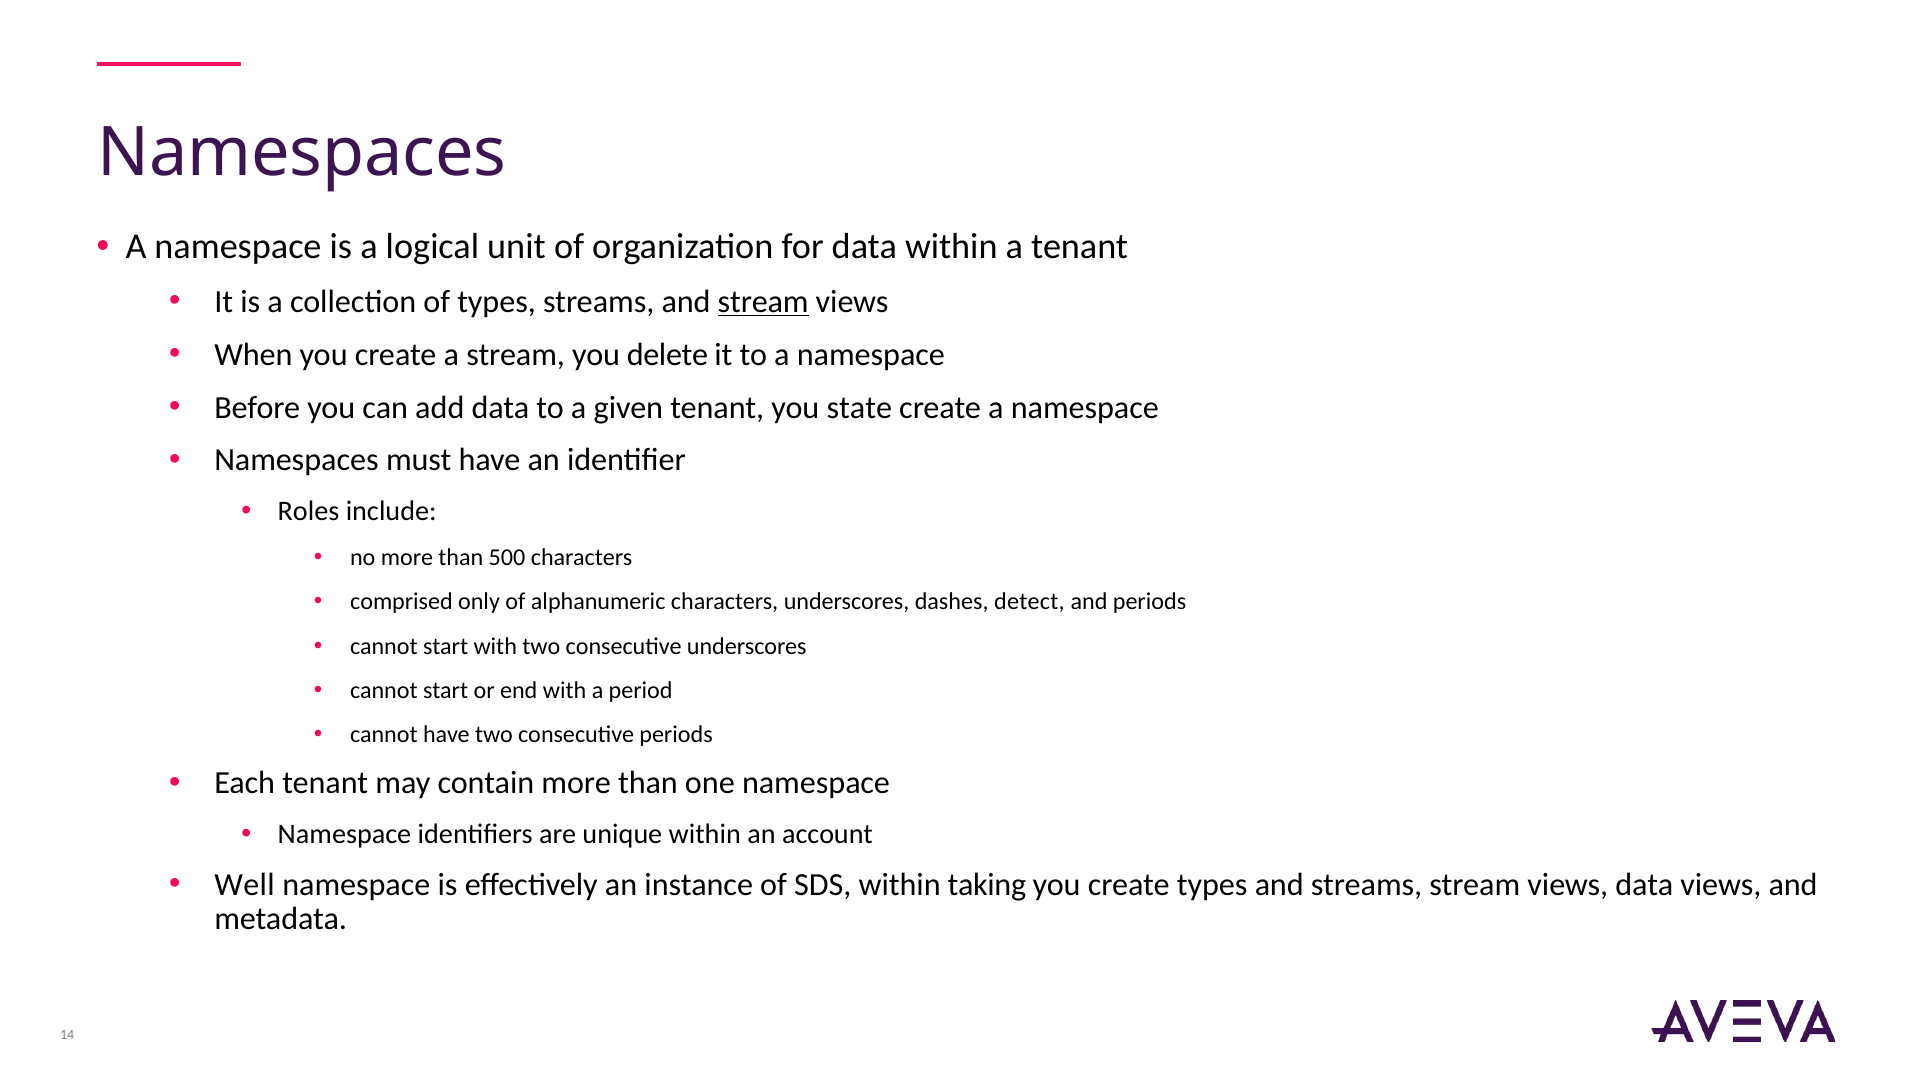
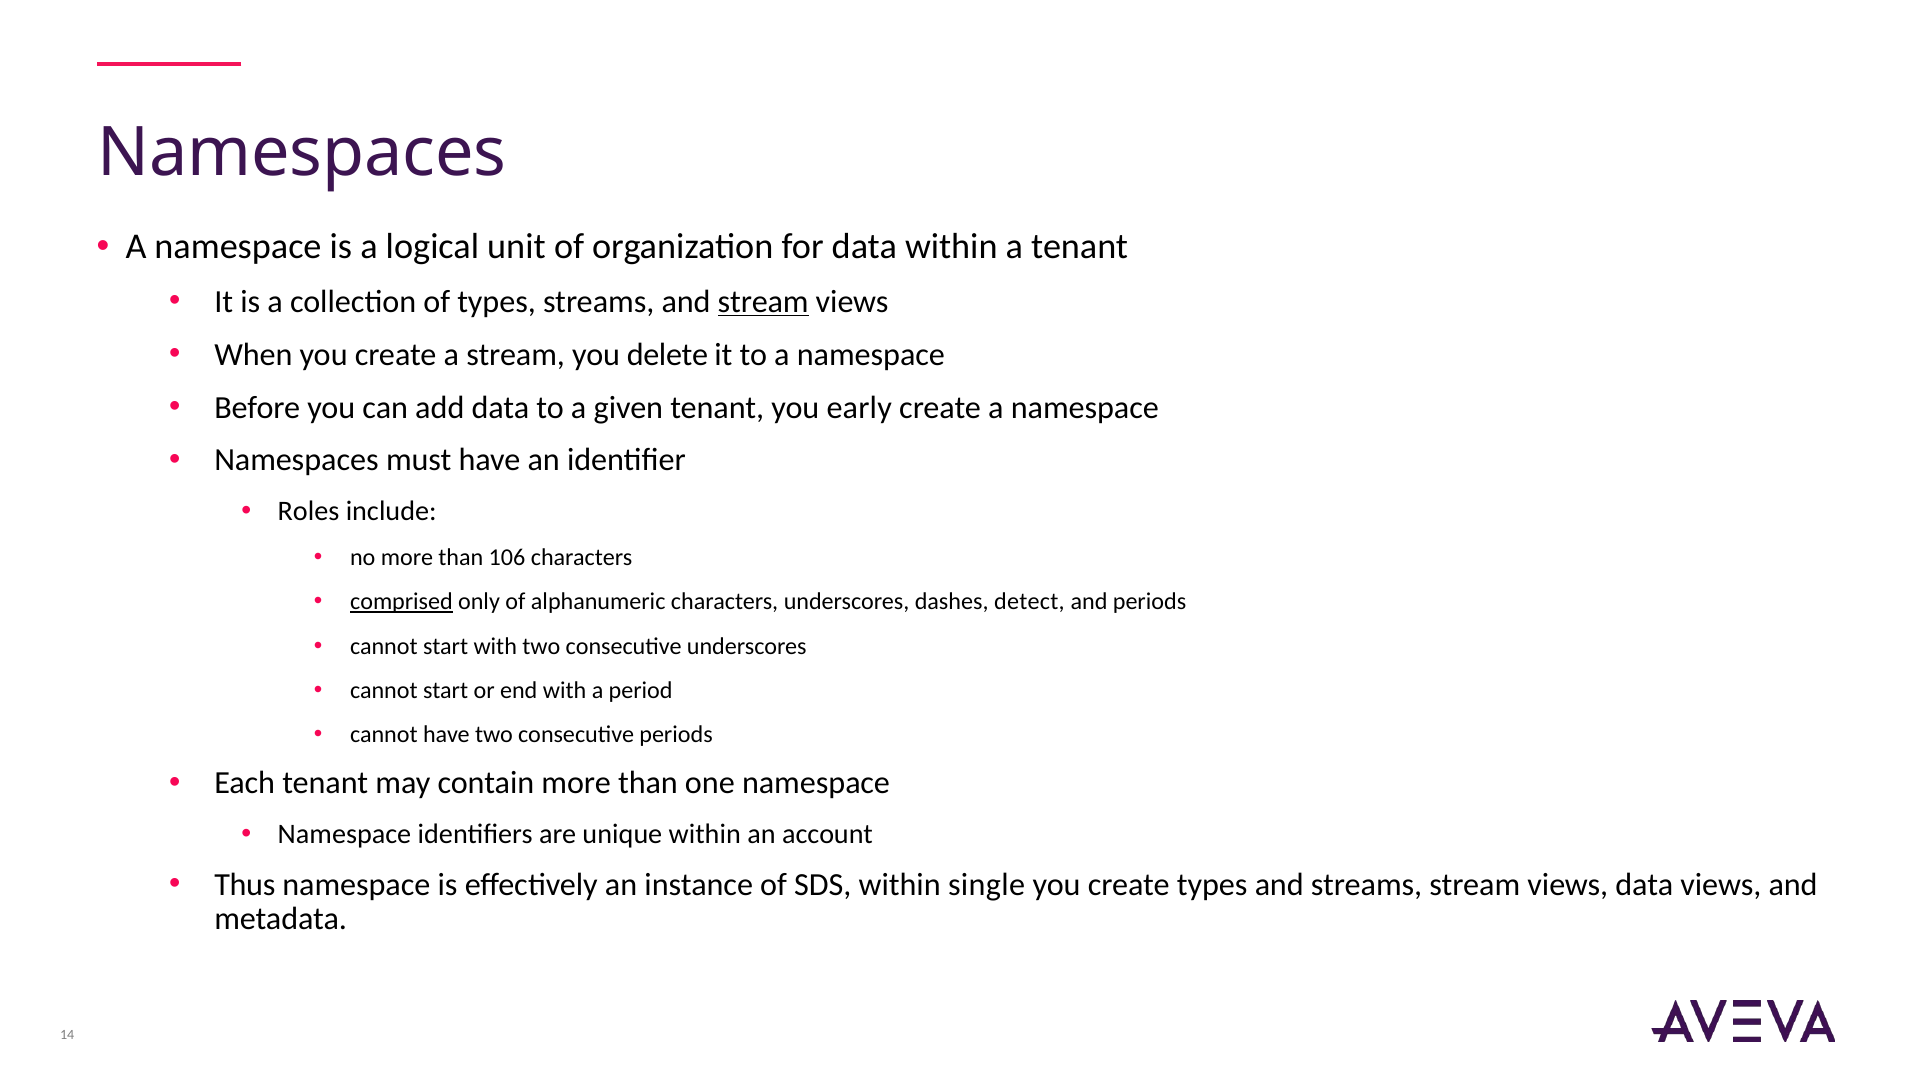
state: state -> early (859, 407)
500: 500 -> 106 (507, 557)
comprised underline: none -> present (401, 602)
Well: Well -> Thus (245, 884)
taking: taking -> single (987, 884)
